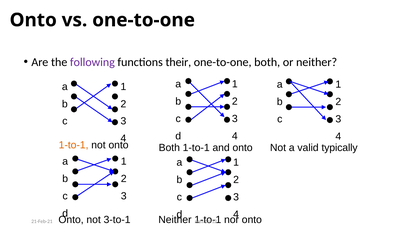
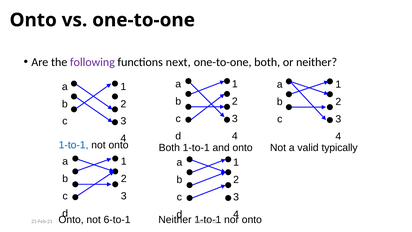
their: their -> next (178, 62)
1-to-1 colour: orange -> blue (74, 145)
3-to-1: 3-to-1 -> 6-to-1 (117, 220)
